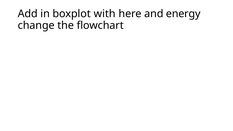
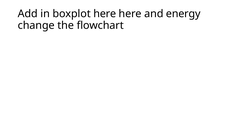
boxplot with: with -> here (105, 14)
